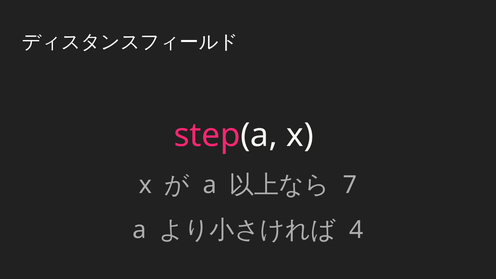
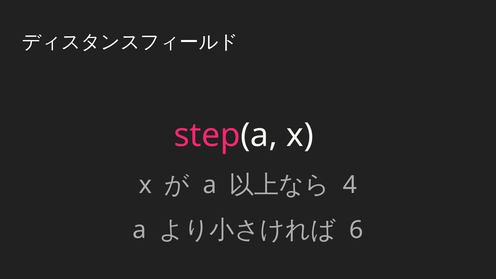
7: 7 -> 4 (350, 185)
4: 4 -> 6 (356, 230)
